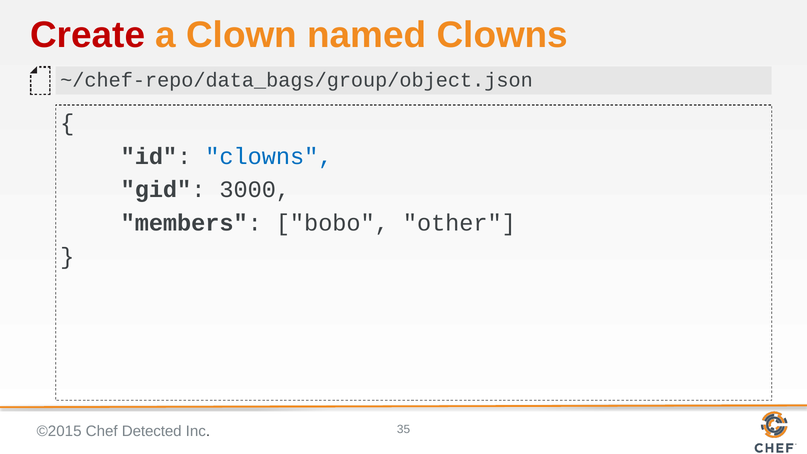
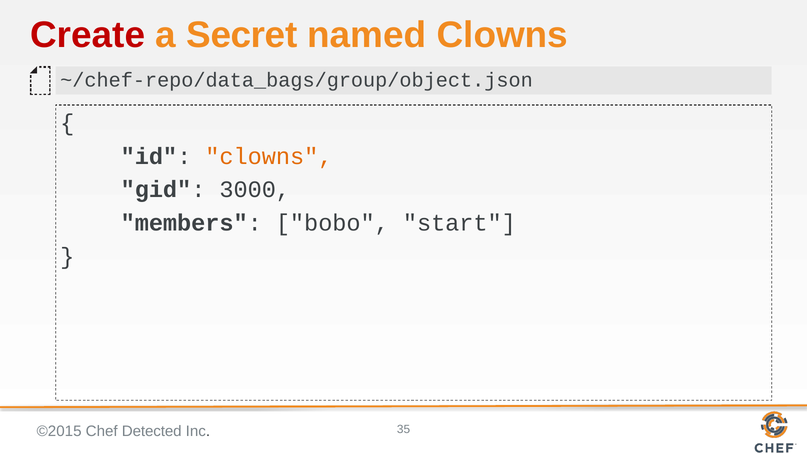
Clown: Clown -> Secret (242, 35)
clowns colour: blue -> orange (269, 156)
other: other -> start (459, 223)
